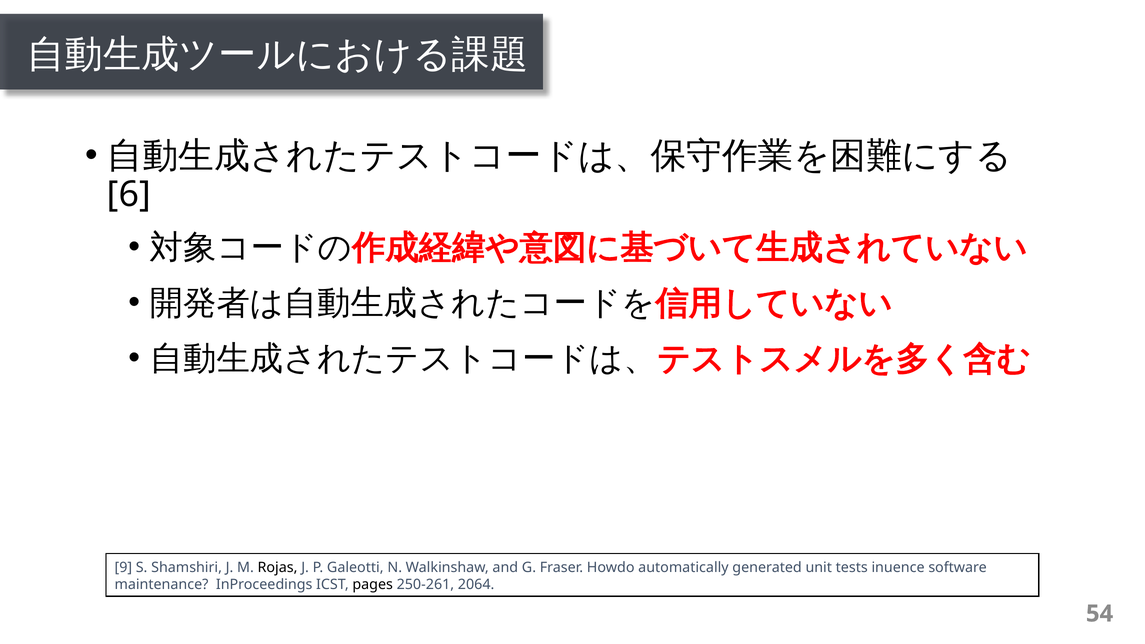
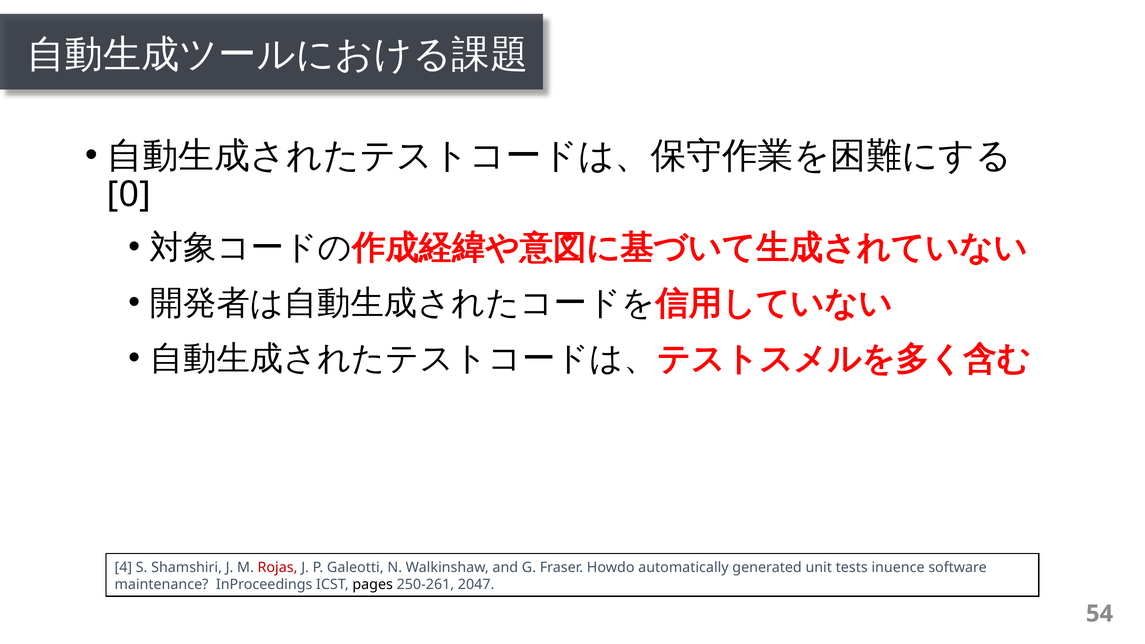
6: 6 -> 0 (129, 194)
9: 9 -> 4 (123, 567)
Rojas colour: black -> red (278, 567)
2064: 2064 -> 2047 (476, 585)
